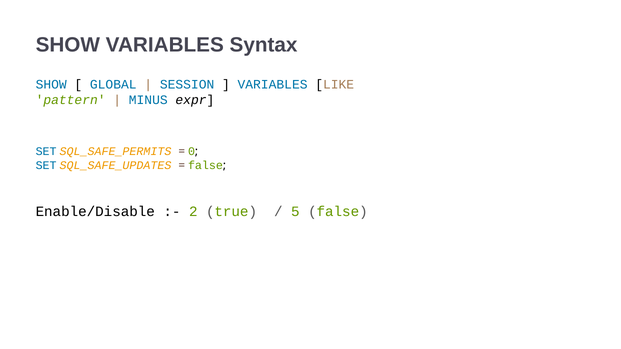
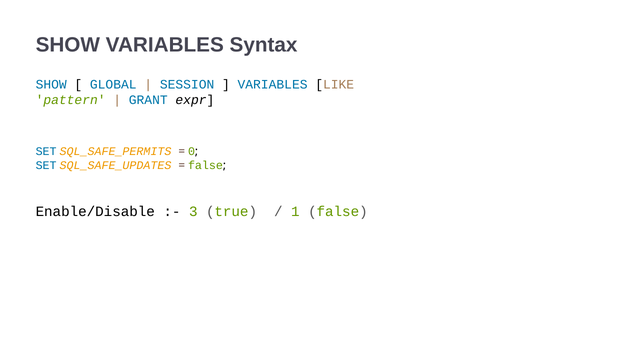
MINUS: MINUS -> GRANT (148, 100)
2: 2 -> 3 (193, 212)
5: 5 -> 1 (295, 212)
